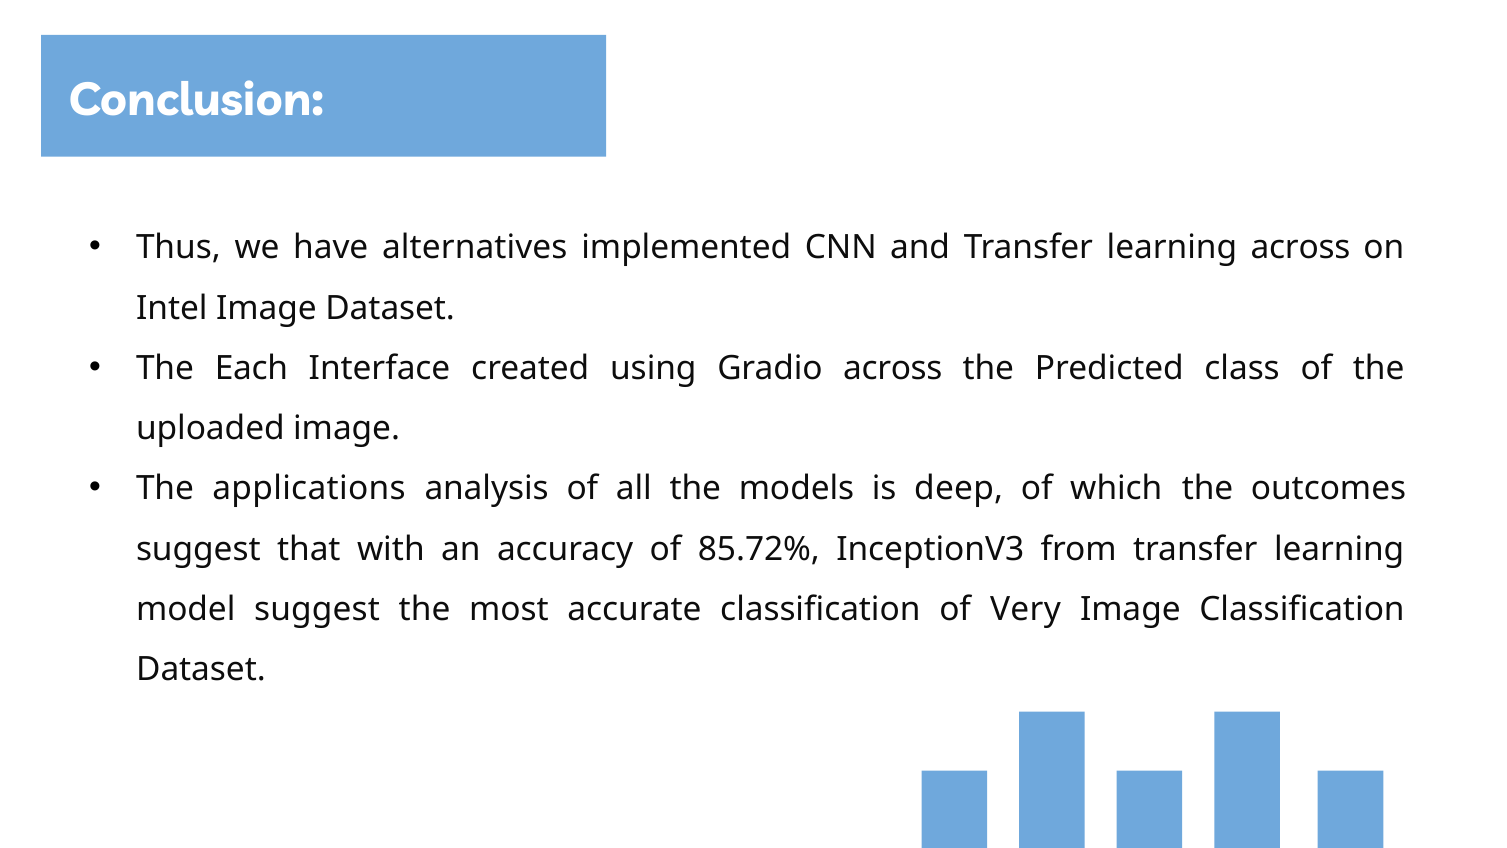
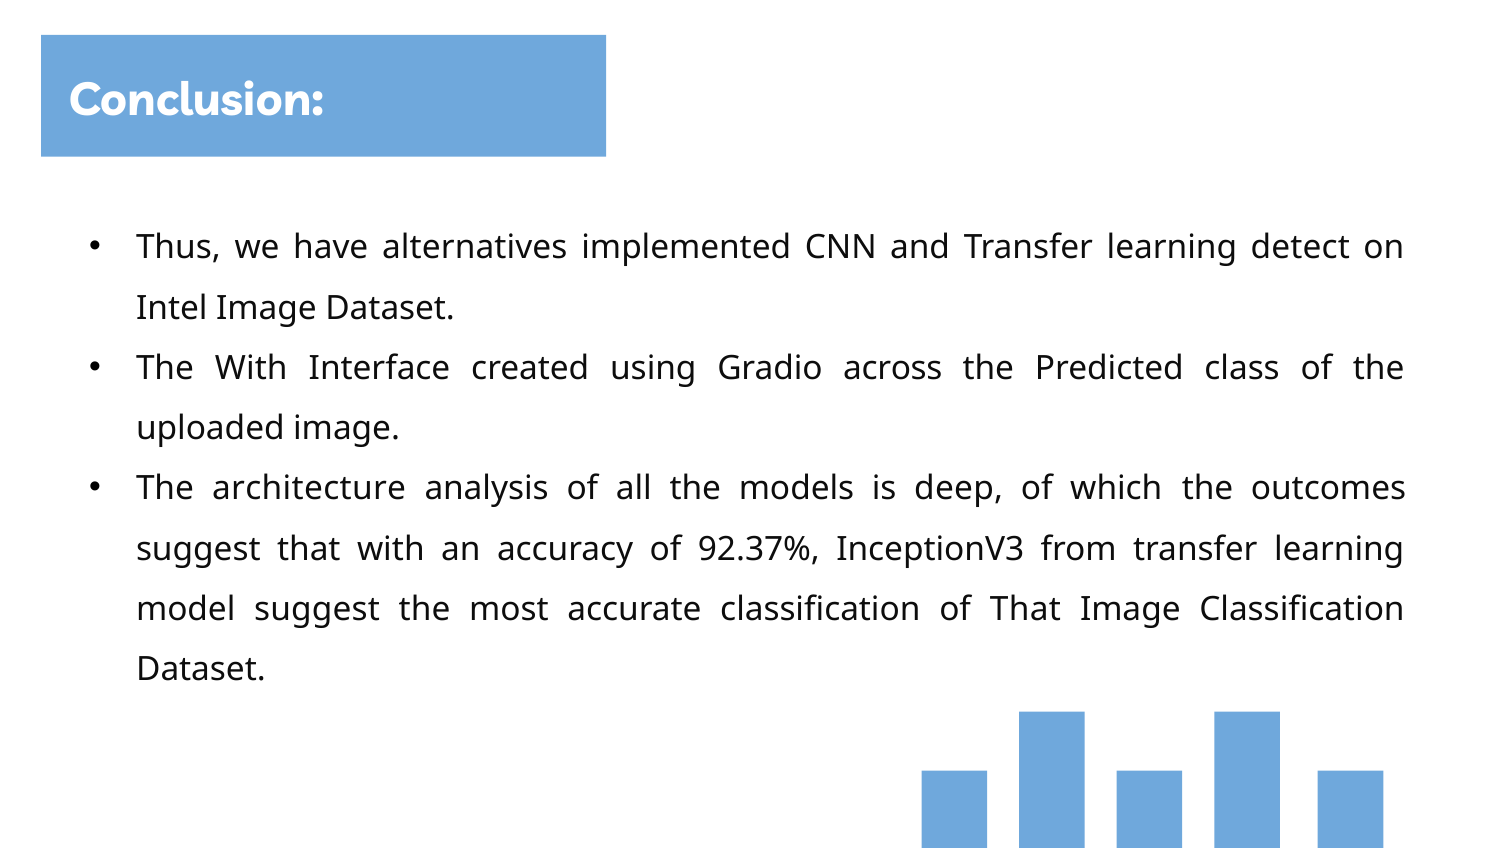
learning across: across -> detect (1300, 248)
The Each: Each -> With (251, 368)
applications: applications -> architecture (309, 489)
85.72%: 85.72% -> 92.37% (759, 549)
of Very: Very -> That (1025, 609)
